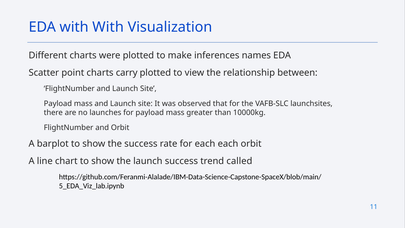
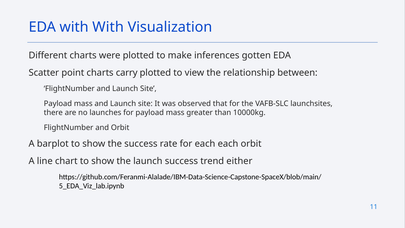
names: names -> gotten (256, 56)
called: called -> either (239, 161)
